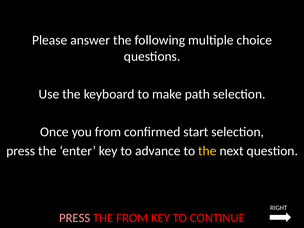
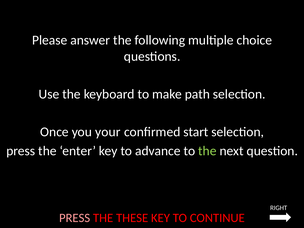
you from: from -> your (108, 132)
the colour: yellow -> light green (207, 151)
THE FROM: FROM -> THESE (132, 218)
